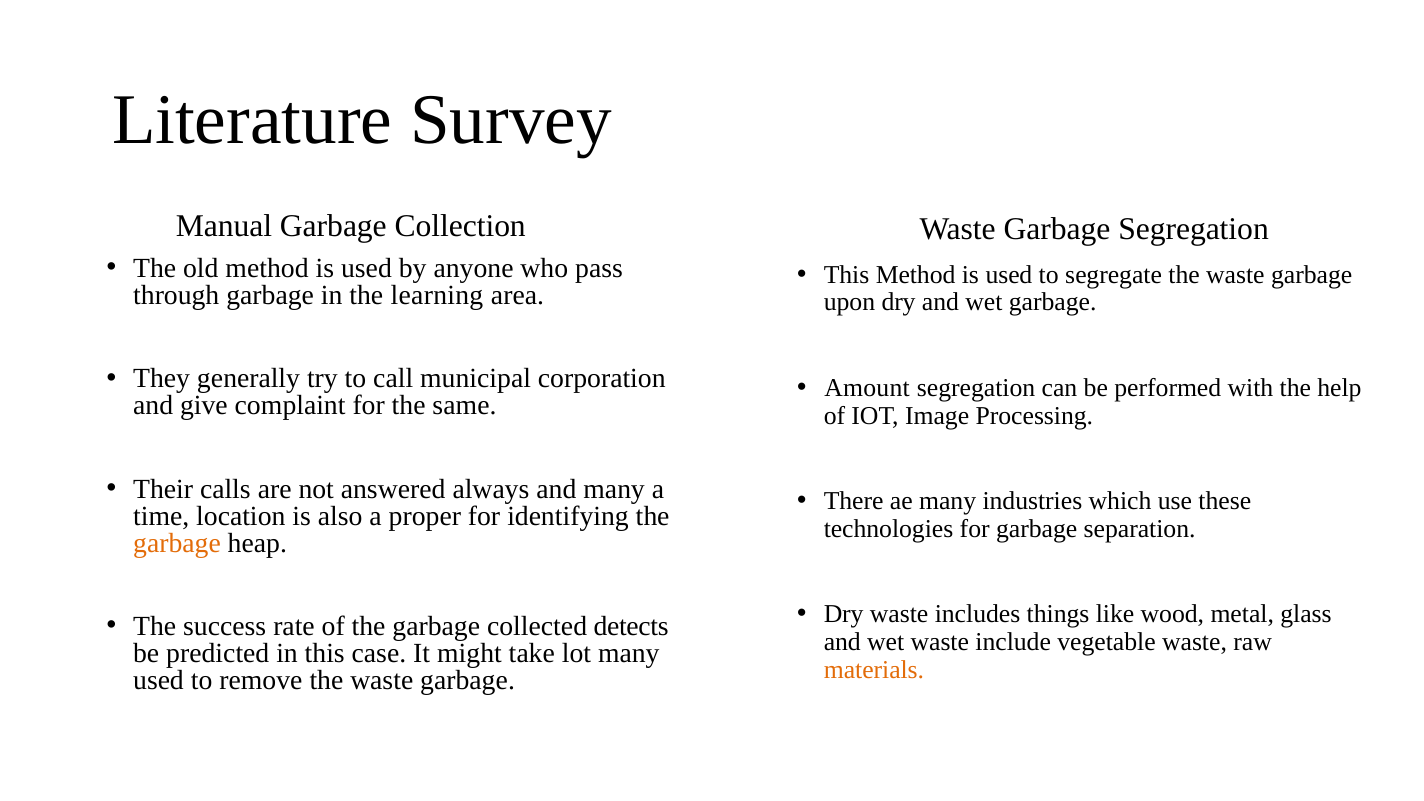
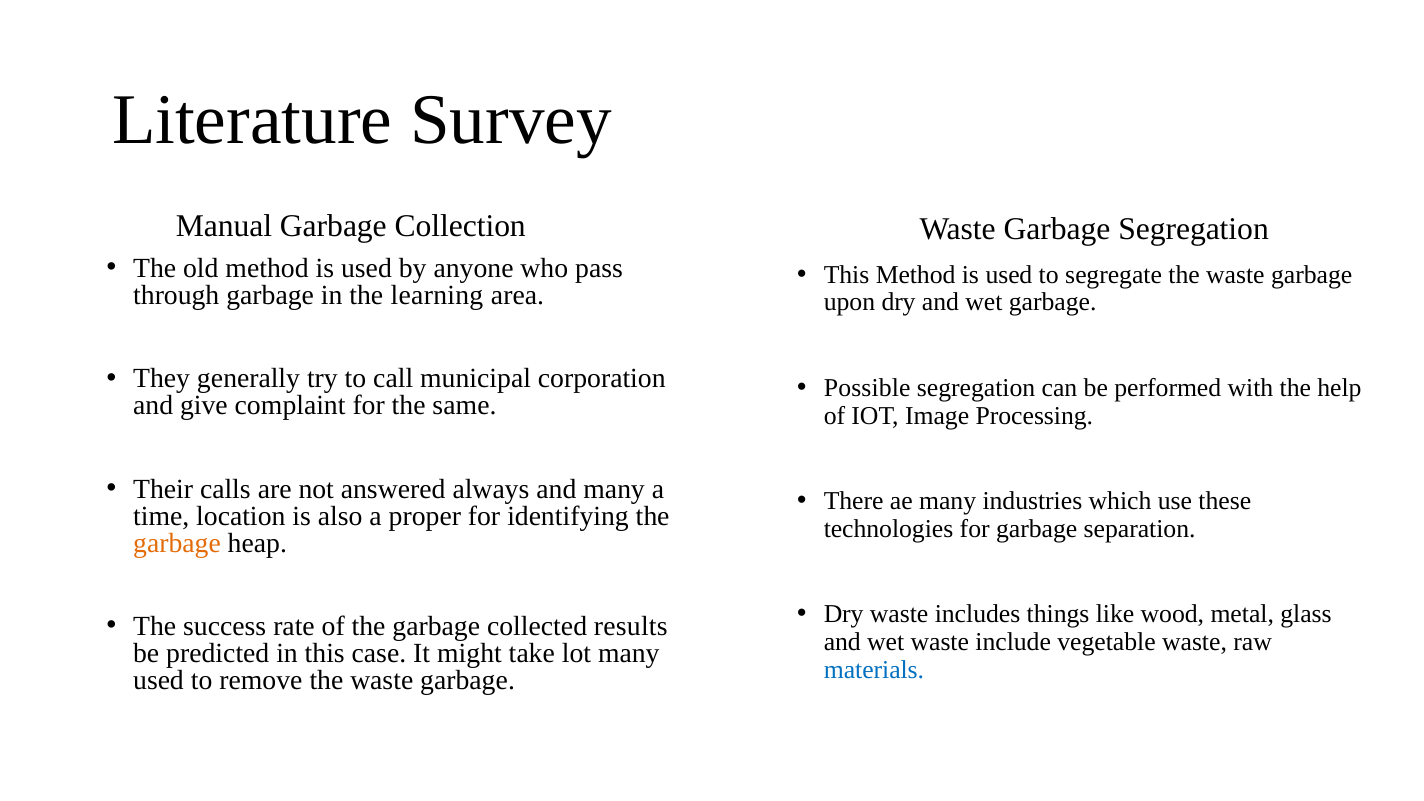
Amount: Amount -> Possible (867, 388)
detects: detects -> results (631, 626)
materials colour: orange -> blue (874, 670)
